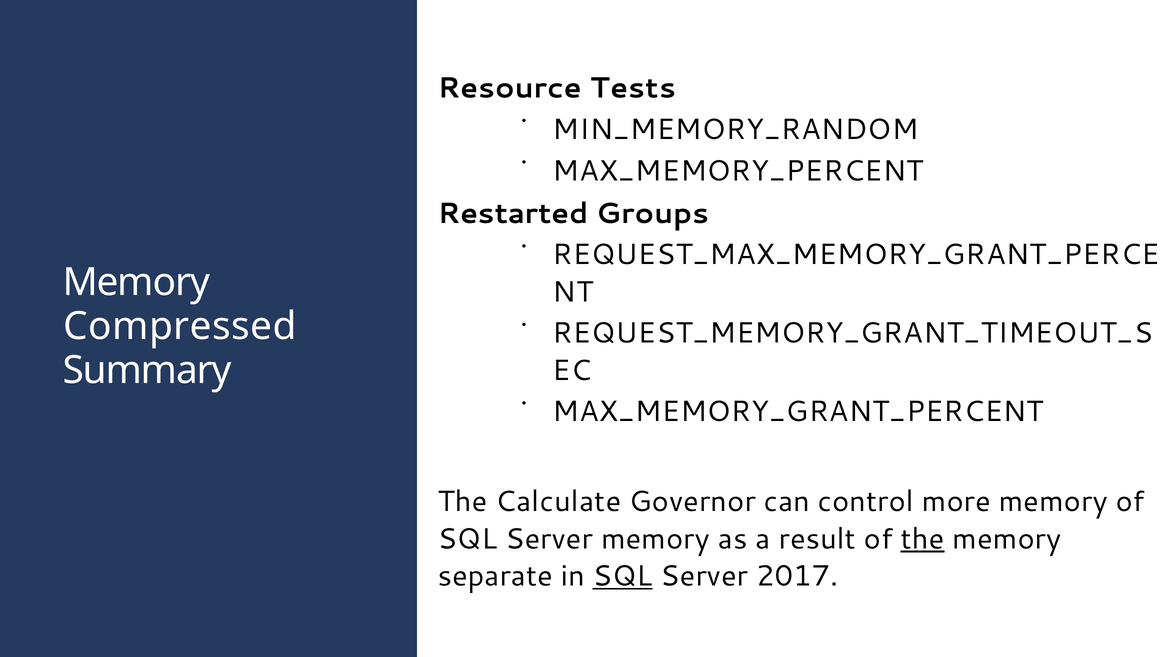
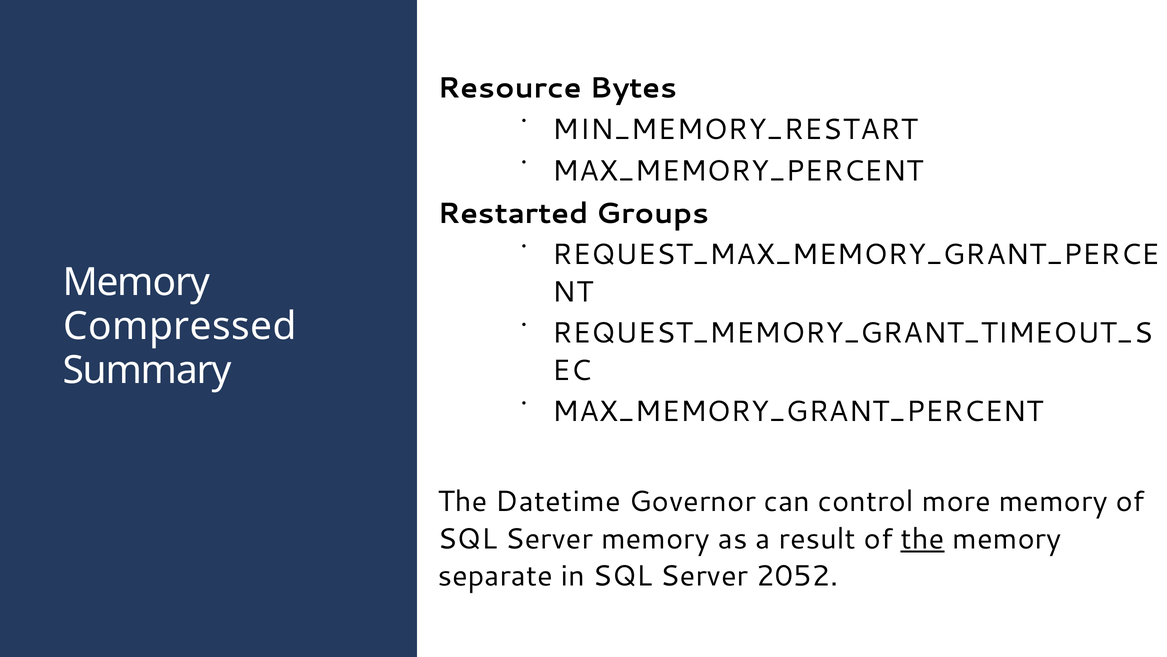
Tests: Tests -> Bytes (633, 88)
MIN_MEMORY_RANDOM: MIN_MEMORY_RANDOM -> MIN_MEMORY_RESTART (735, 130)
Calculate: Calculate -> Datetime (558, 501)
SQL underline: present -> none (623, 576)
2017: 2017 -> 2052 (797, 576)
